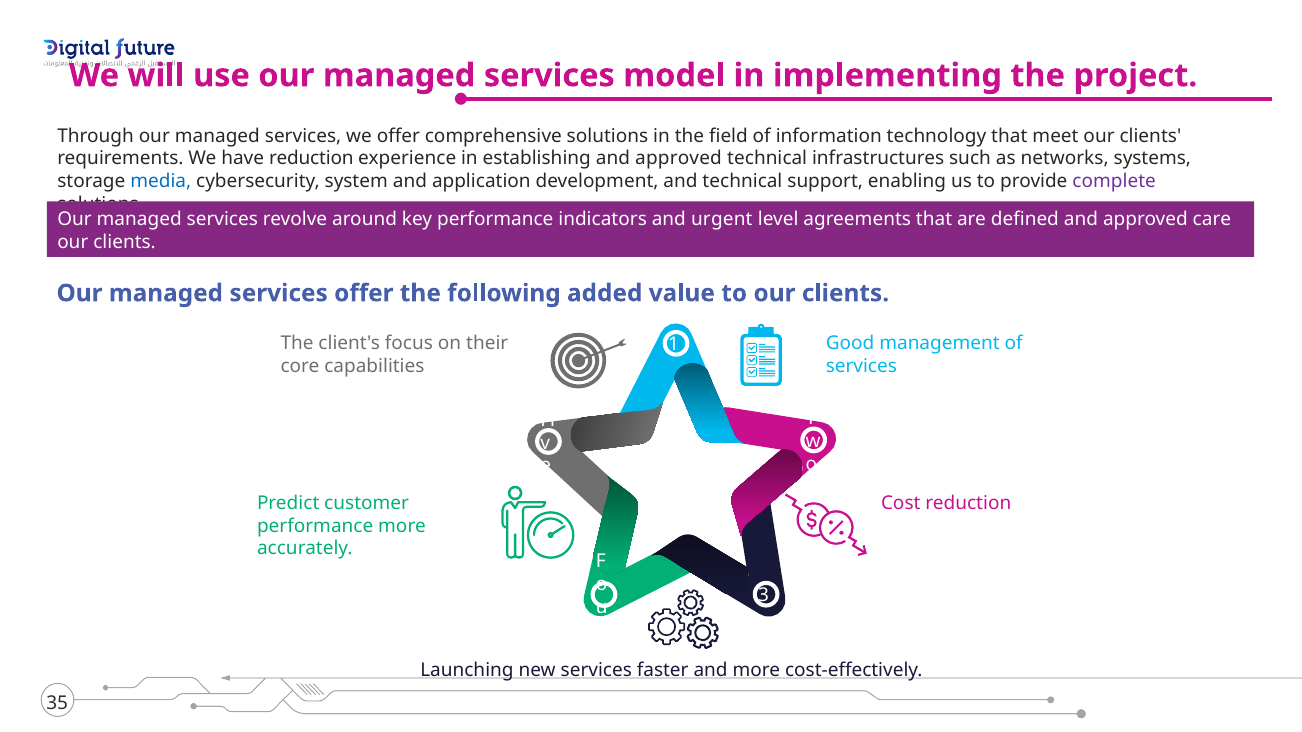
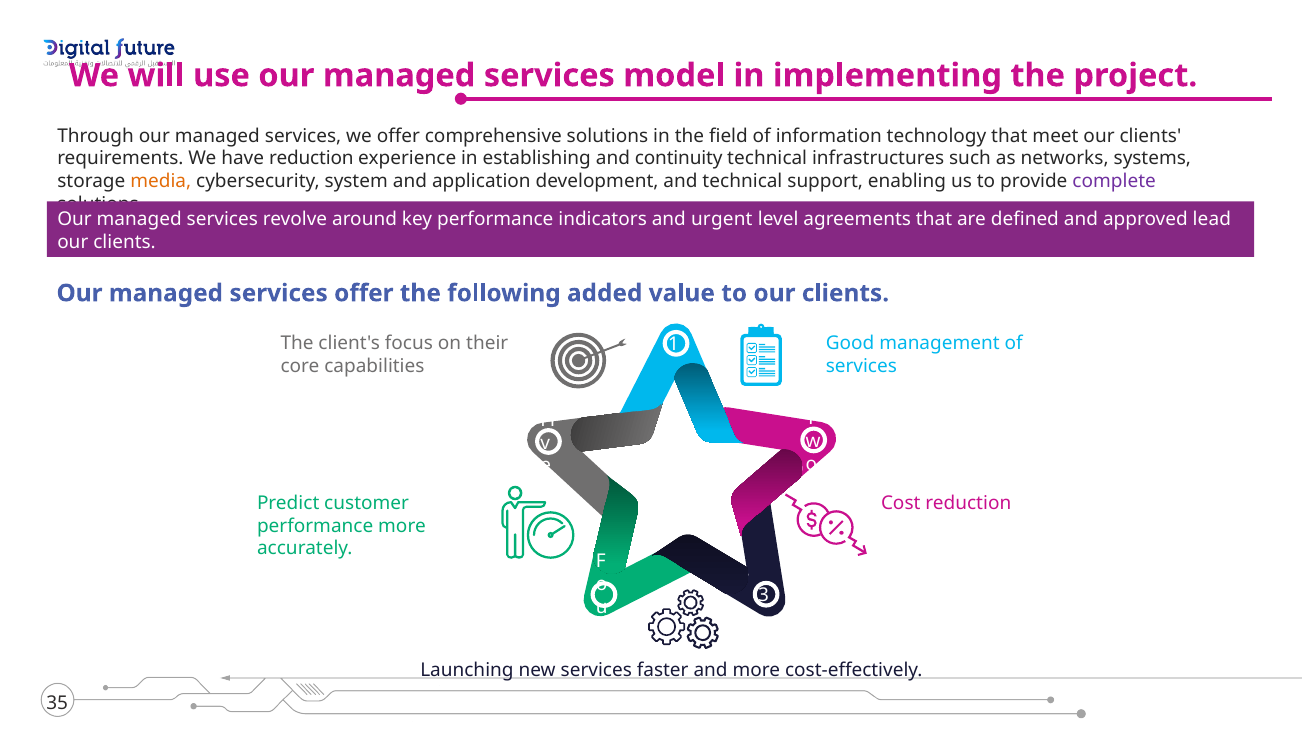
establishing and approved: approved -> continuity (679, 159)
media colour: blue -> orange (161, 182)
care: care -> lead (1212, 219)
